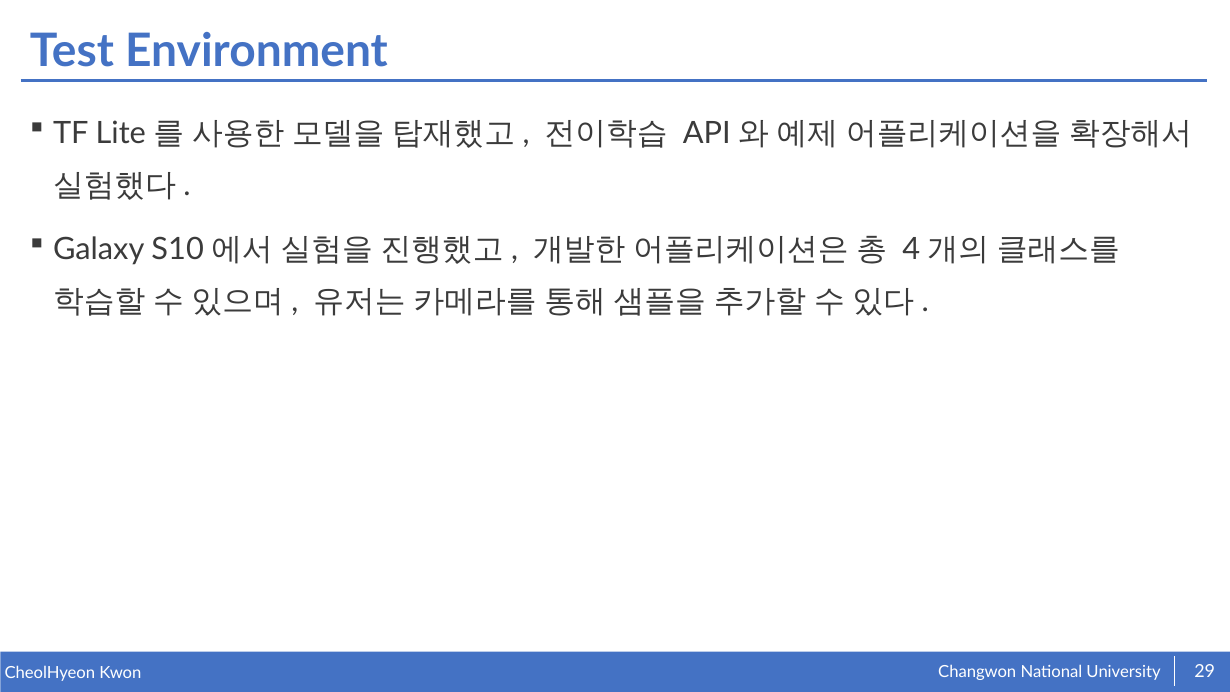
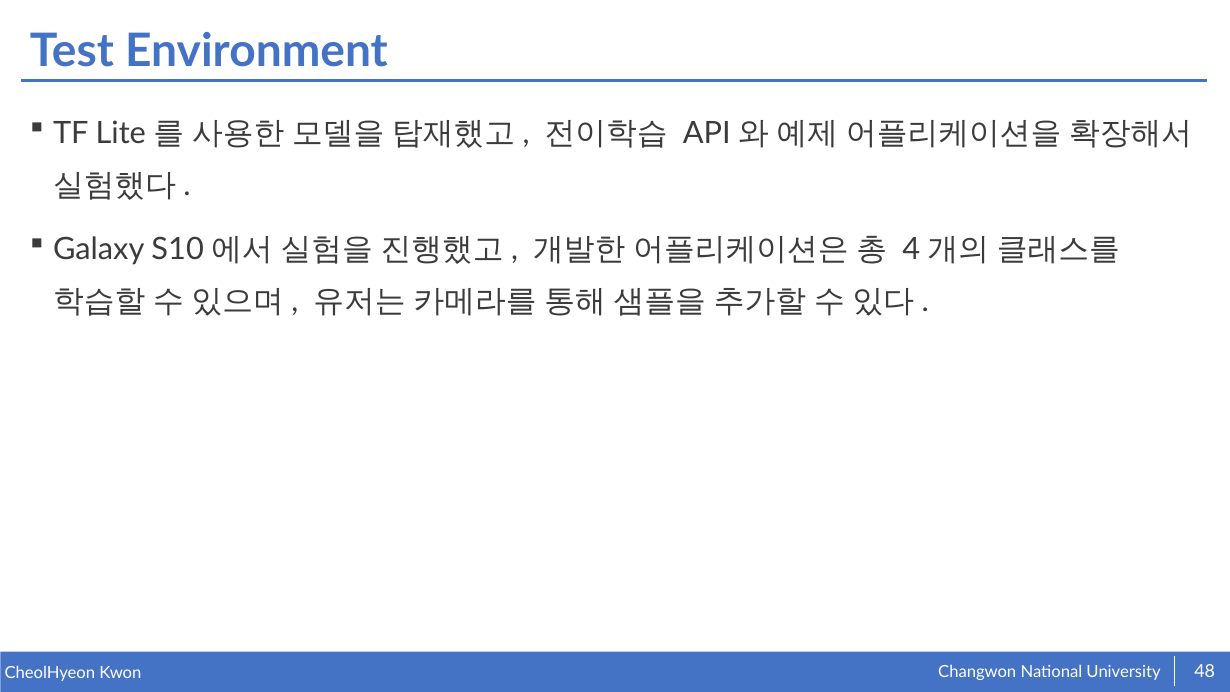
29: 29 -> 48 (1205, 672)
